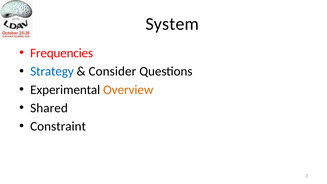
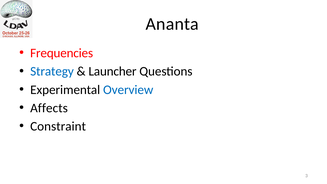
System: System -> Ananta (172, 24)
Consider: Consider -> Launcher (113, 71)
Overview colour: orange -> blue (128, 90)
Shared: Shared -> Affects (49, 108)
